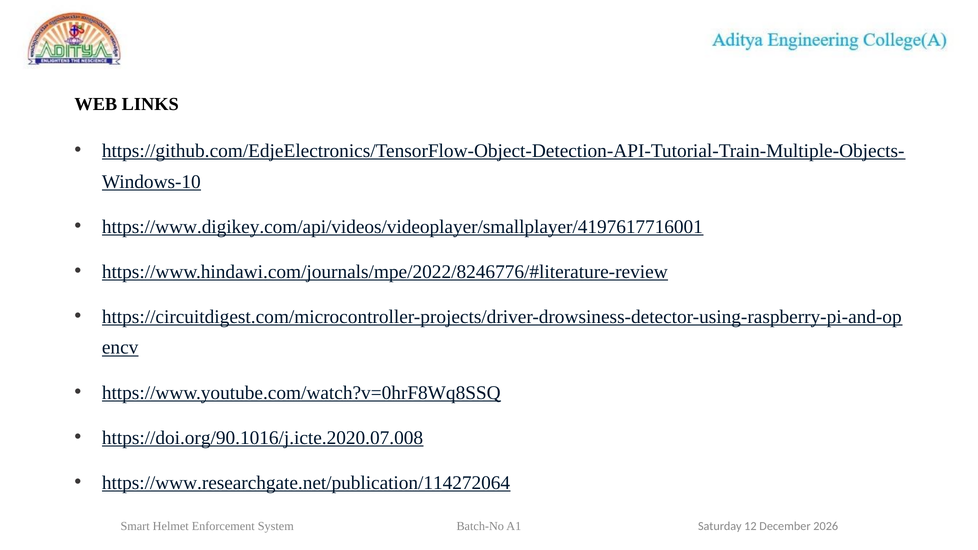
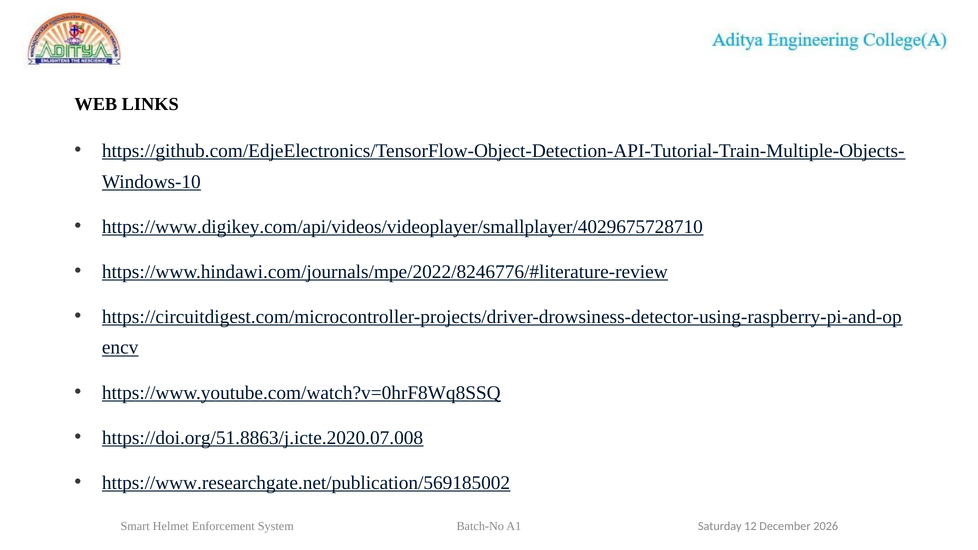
https://www.digikey.com/api/videos/videoplayer/smallplayer/4197617716001: https://www.digikey.com/api/videos/videoplayer/smallplayer/4197617716001 -> https://www.digikey.com/api/videos/videoplayer/smallplayer/4029675728710 (402, 227)
https://doi.org/90.1016/j.icte.2020.07.008: https://doi.org/90.1016/j.icte.2020.07.008 -> https://doi.org/51.8863/j.icte.2020.07.008 (263, 438)
https://www.researchgate.net/publication/114272064: https://www.researchgate.net/publication/114272064 -> https://www.researchgate.net/publication/569185002 (306, 483)
